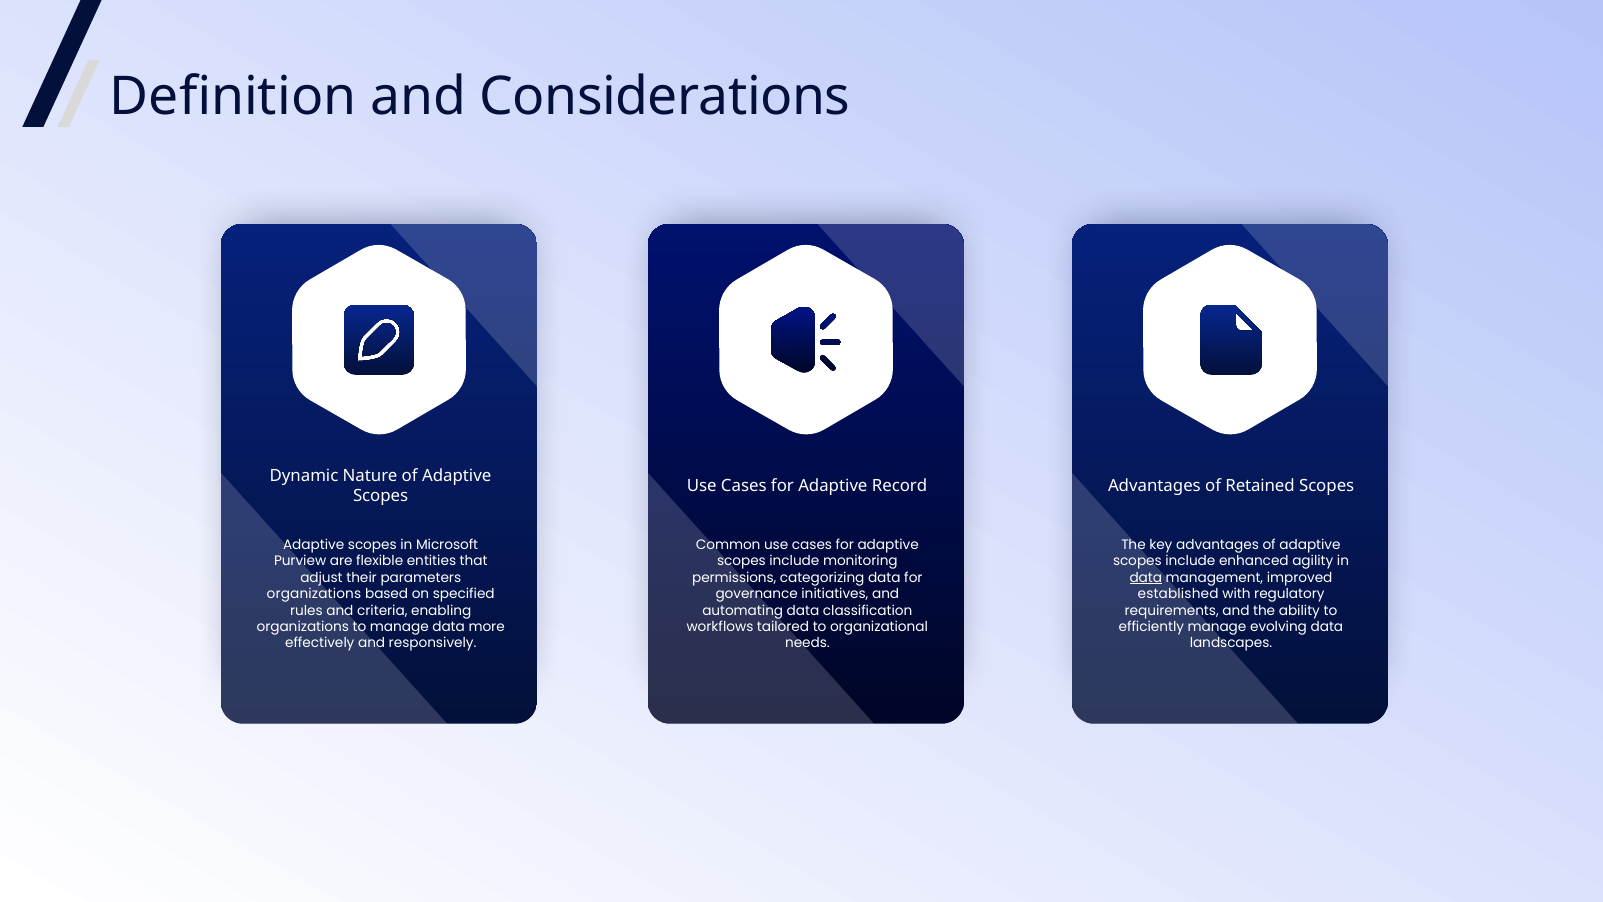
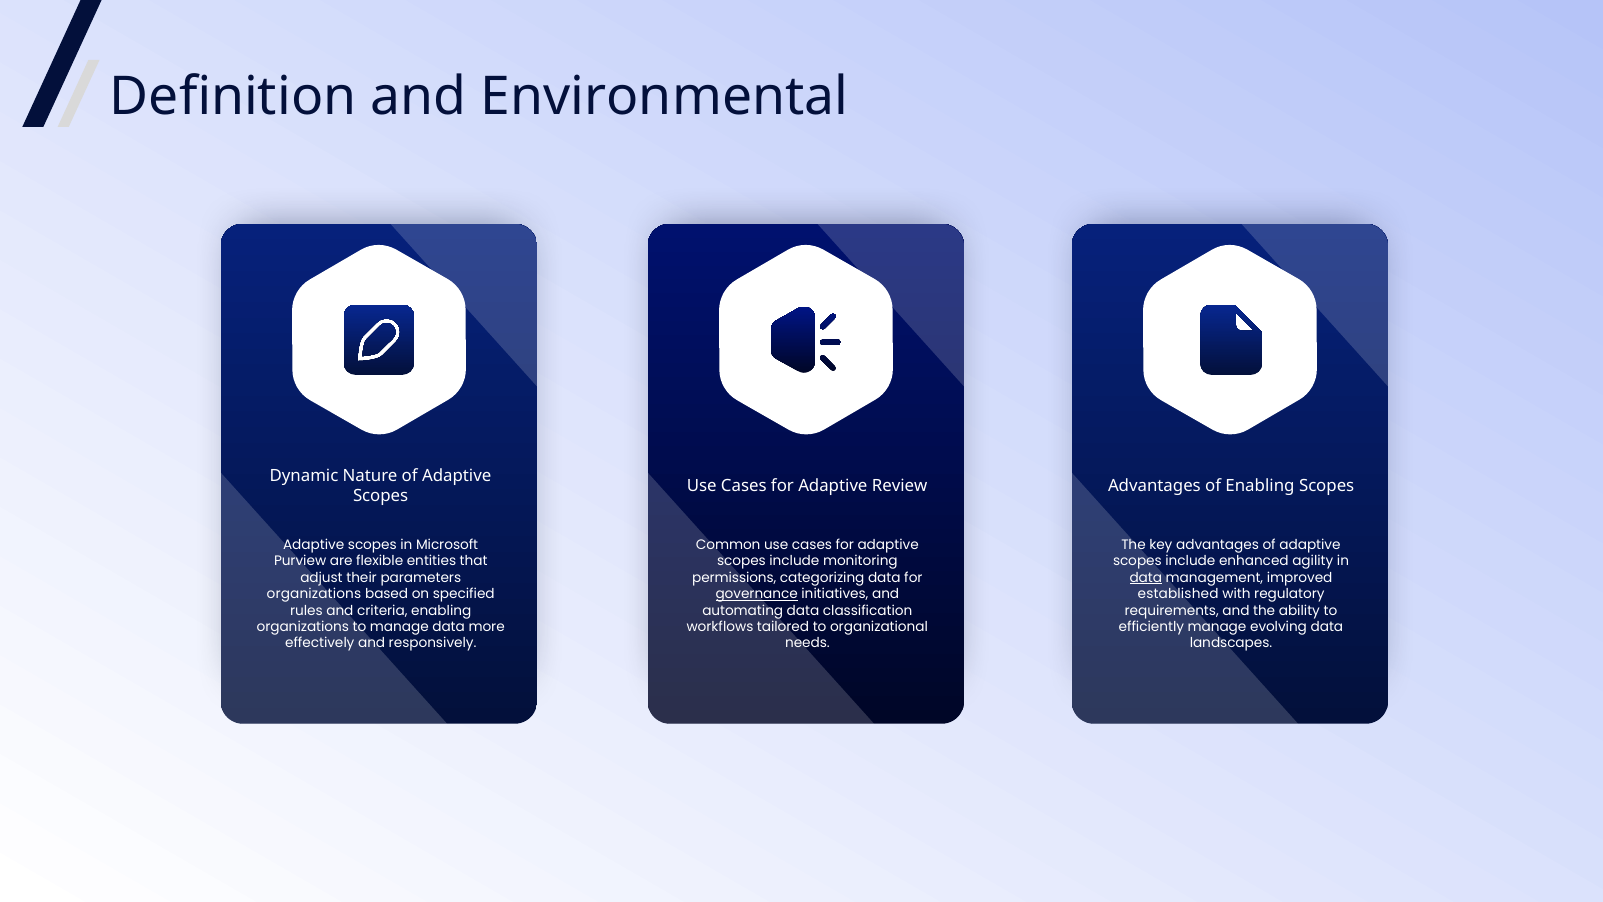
Considerations: Considerations -> Environmental (664, 97)
Record: Record -> Review (900, 486)
of Retained: Retained -> Enabling (1260, 486)
governance underline: none -> present (757, 594)
